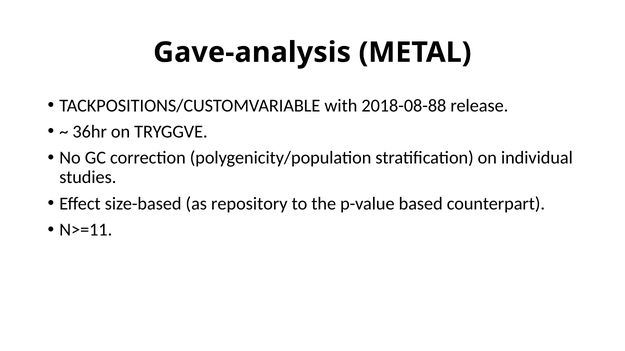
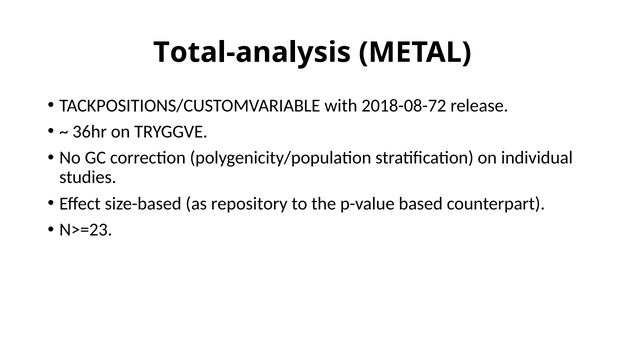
Gave-analysis: Gave-analysis -> Total-analysis (252, 53)
2018-08-88: 2018-08-88 -> 2018-08-72 (404, 106)
N>=11: N>=11 -> N>=23 (86, 230)
